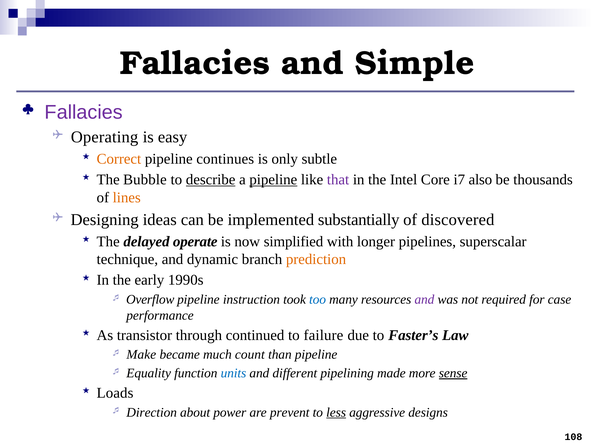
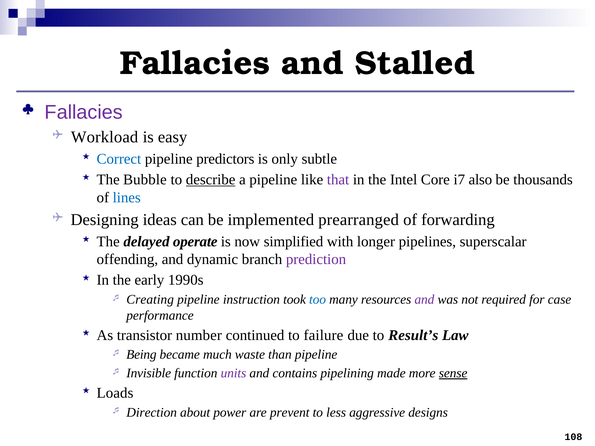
Simple: Simple -> Stalled (415, 63)
Operating: Operating -> Workload (105, 137)
Correct colour: orange -> blue (119, 159)
continues: continues -> predictors (225, 159)
pipeline underline: present -> none (273, 180)
lines colour: orange -> blue (127, 198)
substantially: substantially -> prearranged (359, 220)
discovered: discovered -> forwarding (458, 220)
technique: technique -> offending (127, 259)
prediction colour: orange -> purple (316, 259)
Overflow: Overflow -> Creating (150, 300)
through: through -> number (199, 335)
Faster’s: Faster’s -> Result’s (413, 335)
Make: Make -> Being (141, 355)
count: count -> waste (250, 355)
Equality: Equality -> Invisible (149, 373)
units colour: blue -> purple (233, 373)
different: different -> contains (295, 373)
less underline: present -> none (336, 413)
